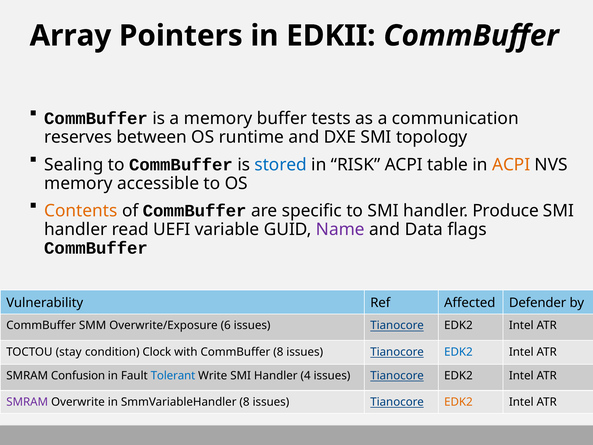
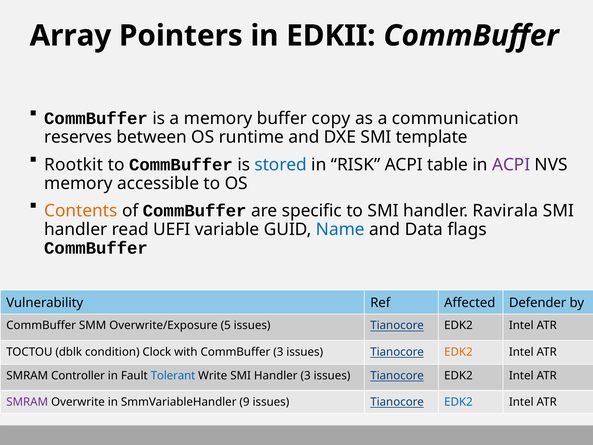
tests: tests -> copy (331, 118)
topology: topology -> template (432, 137)
Sealing: Sealing -> Rootkit (74, 165)
ACPI colour: orange -> purple (511, 165)
Produce: Produce -> Ravirala (505, 211)
Name colour: purple -> blue (340, 229)
6: 6 -> 5 (226, 325)
stay: stay -> dblk (69, 352)
CommBuffer 8: 8 -> 3 (278, 352)
EDK2 colour: blue -> orange (458, 352)
Confusion: Confusion -> Controller (78, 376)
Handler 4: 4 -> 3 (306, 376)
SmmVariableHandler 8: 8 -> 9 (245, 402)
EDK2 colour: orange -> blue (458, 402)
